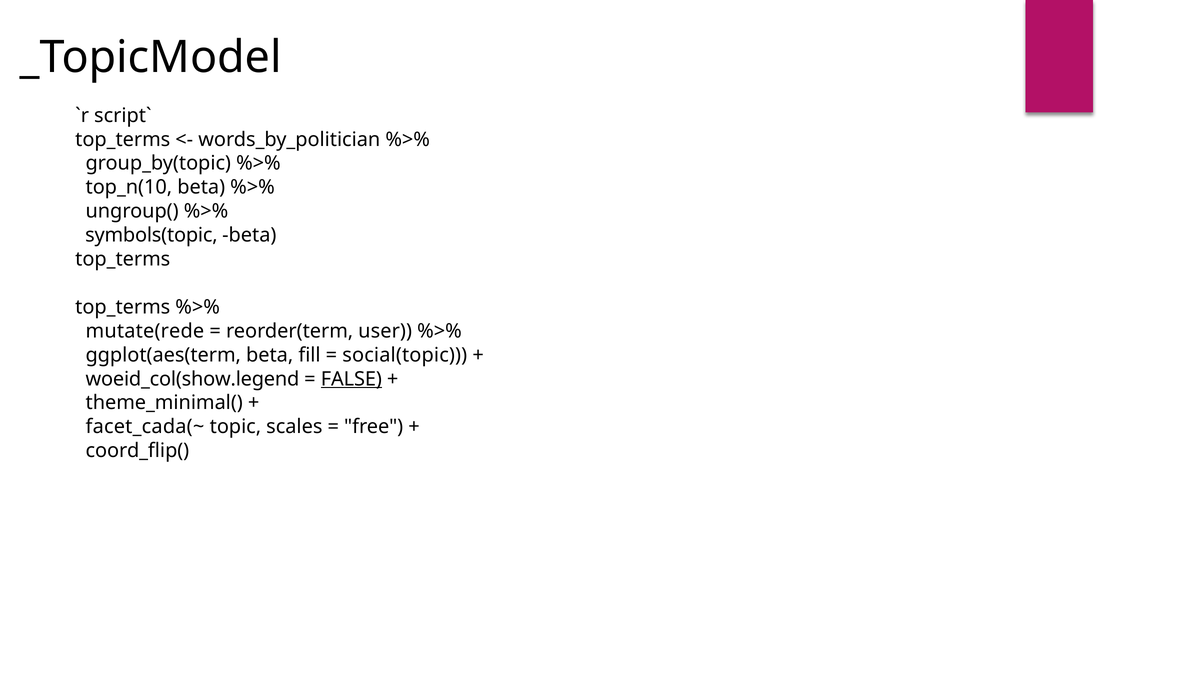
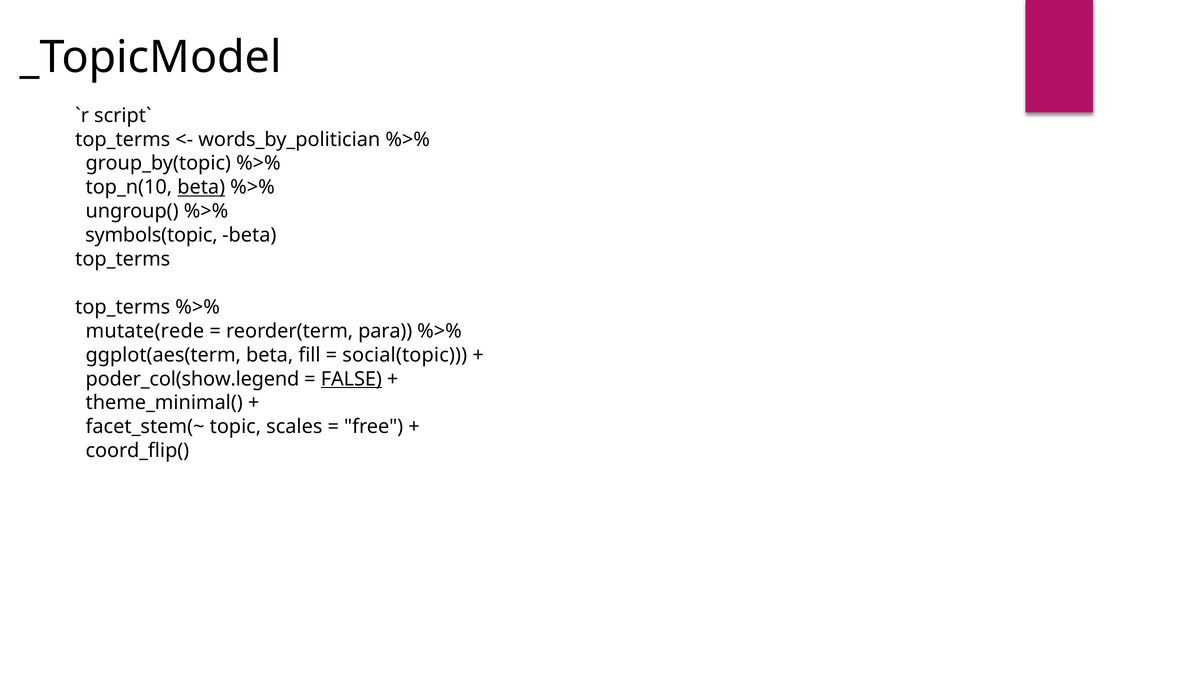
beta underline: none -> present (201, 187)
user: user -> para (385, 331)
woeid_col(show.legend: woeid_col(show.legend -> poder_col(show.legend (192, 379)
facet_cada(~: facet_cada(~ -> facet_stem(~ (145, 427)
